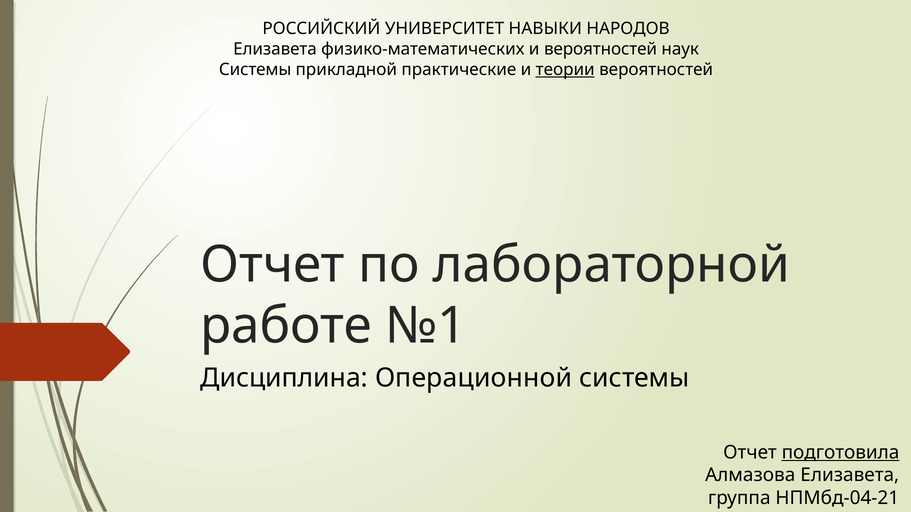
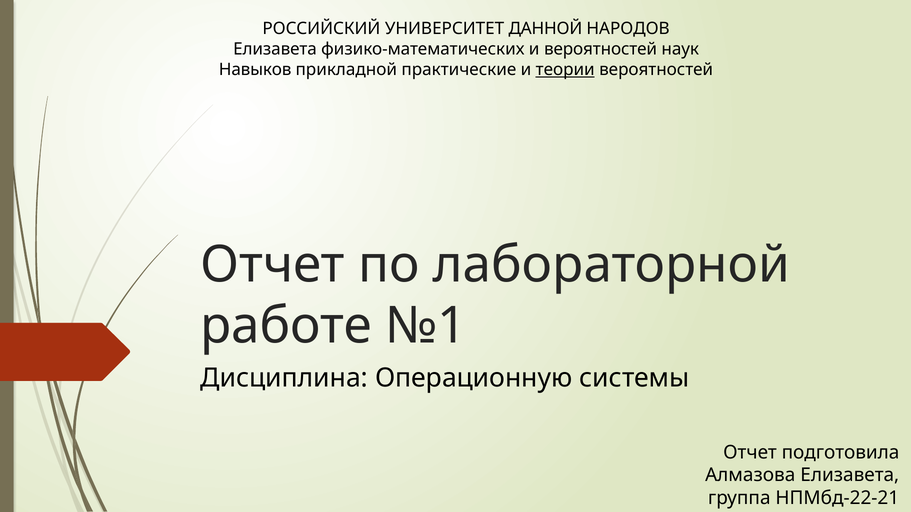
НАВЫКИ: НАВЫКИ -> ДАННОЙ (545, 29)
Системы: Системы -> Навыков (255, 70)
Операционной: Операционной -> Операционную (474, 378)
подготовила underline: present -> none (841, 453)
НПМбд-04-21: НПМбд-04-21 -> НПМбд-22-21 (837, 498)
